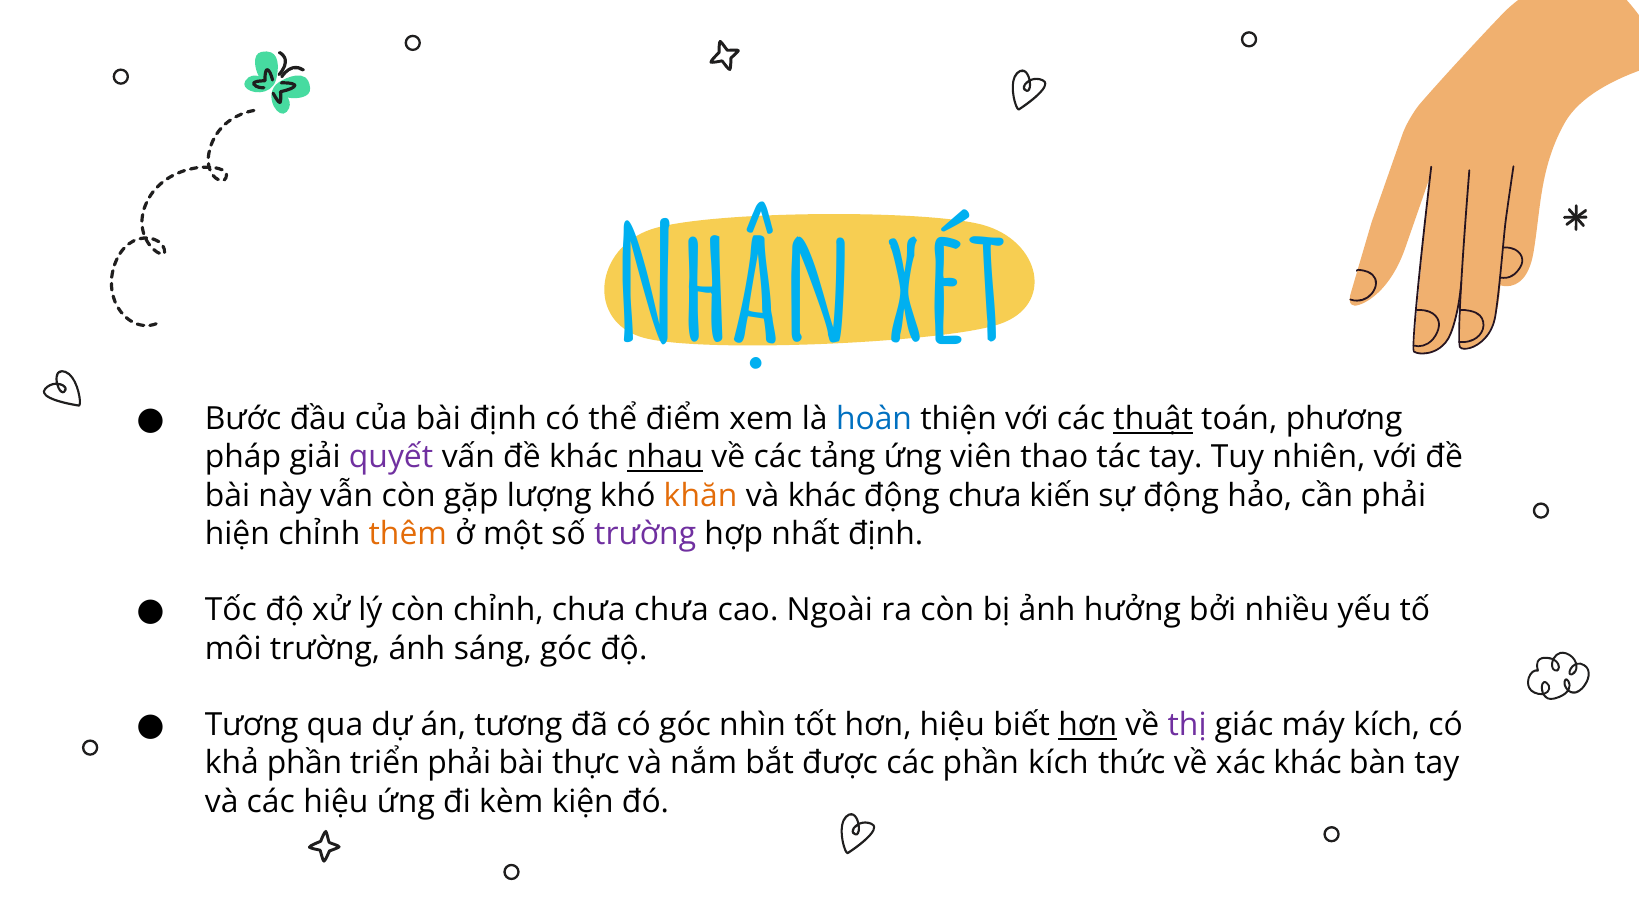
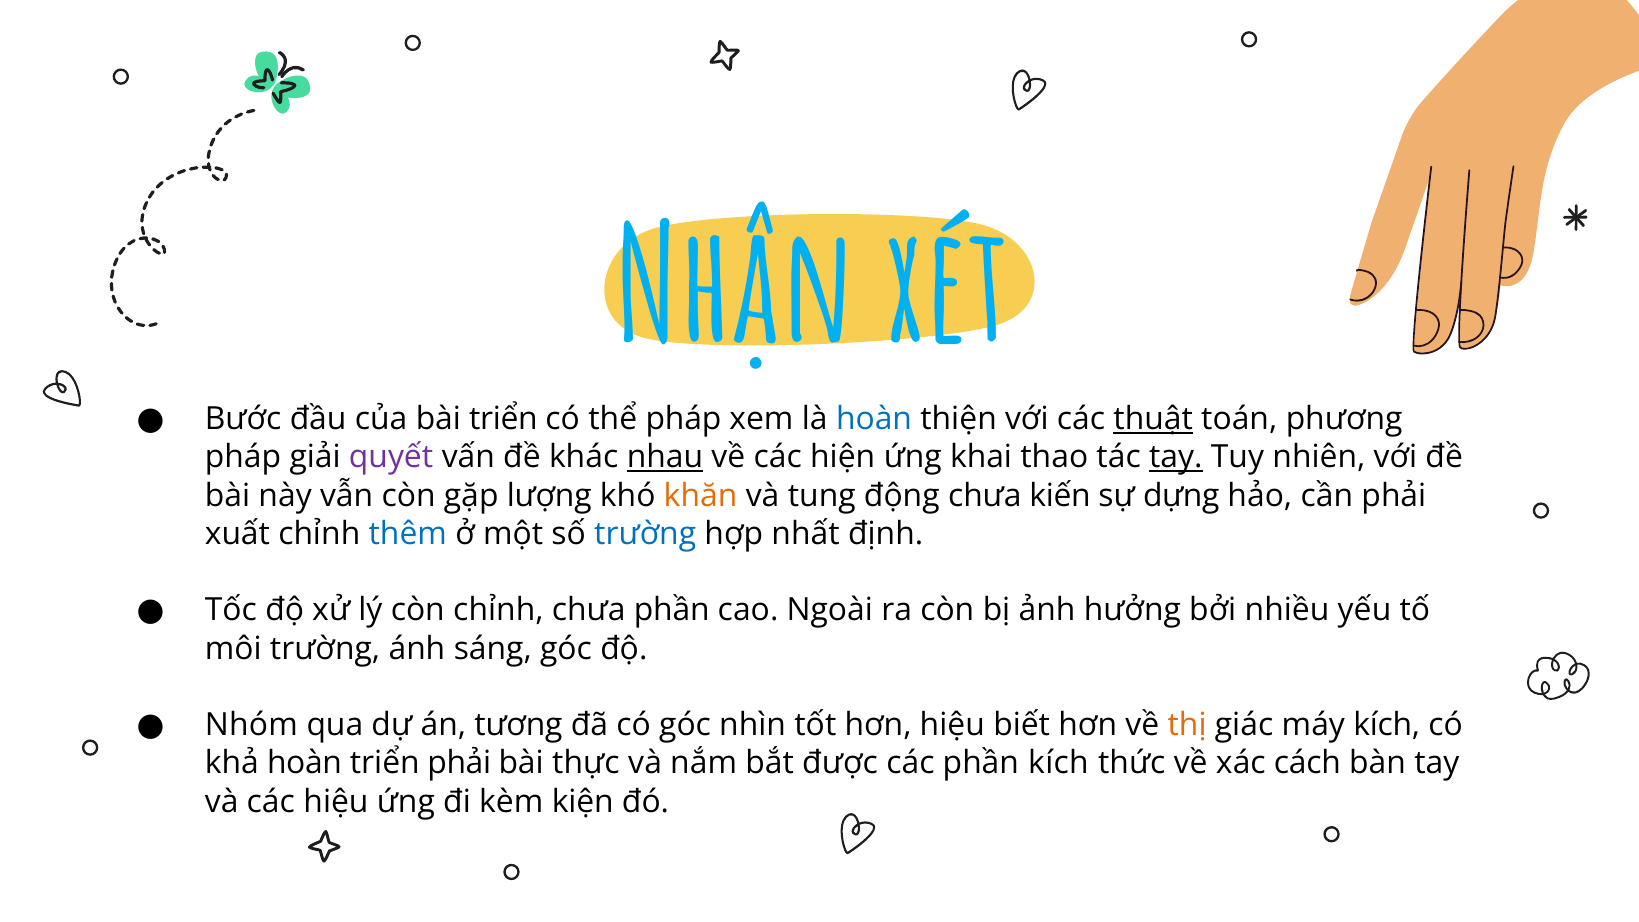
bài định: định -> triển (503, 419)
thể điểm: điểm -> pháp (683, 419)
tảng: tảng -> hiện (843, 457)
viên: viên -> khai (981, 457)
tay underline: none -> present (1176, 457)
và khác: khác -> tung (822, 496)
sự động: động -> dựng (1181, 496)
hiện: hiện -> xuất (237, 534)
thêm colour: orange -> blue (408, 534)
trường colour: purple -> blue (645, 534)
chưa chưa: chưa -> phần (672, 610)
Tương: Tương -> Nhóm (251, 725)
hơn underline: present -> none (1088, 725)
thị colour: purple -> orange (1187, 725)
khả phần: phần -> hoàn (304, 763)
xác khác: khác -> cách (1307, 763)
